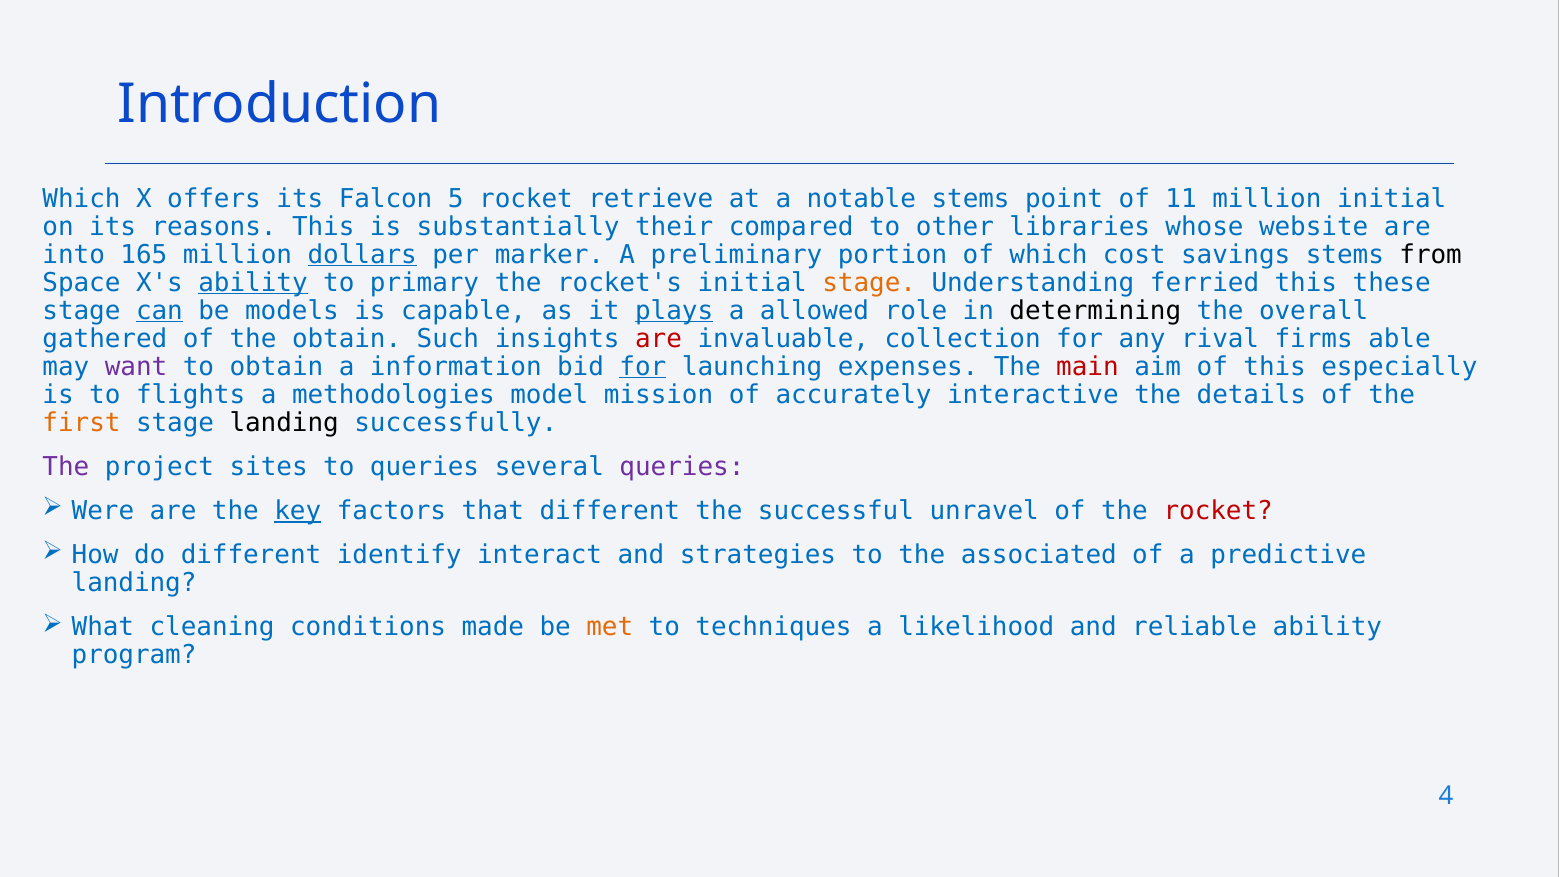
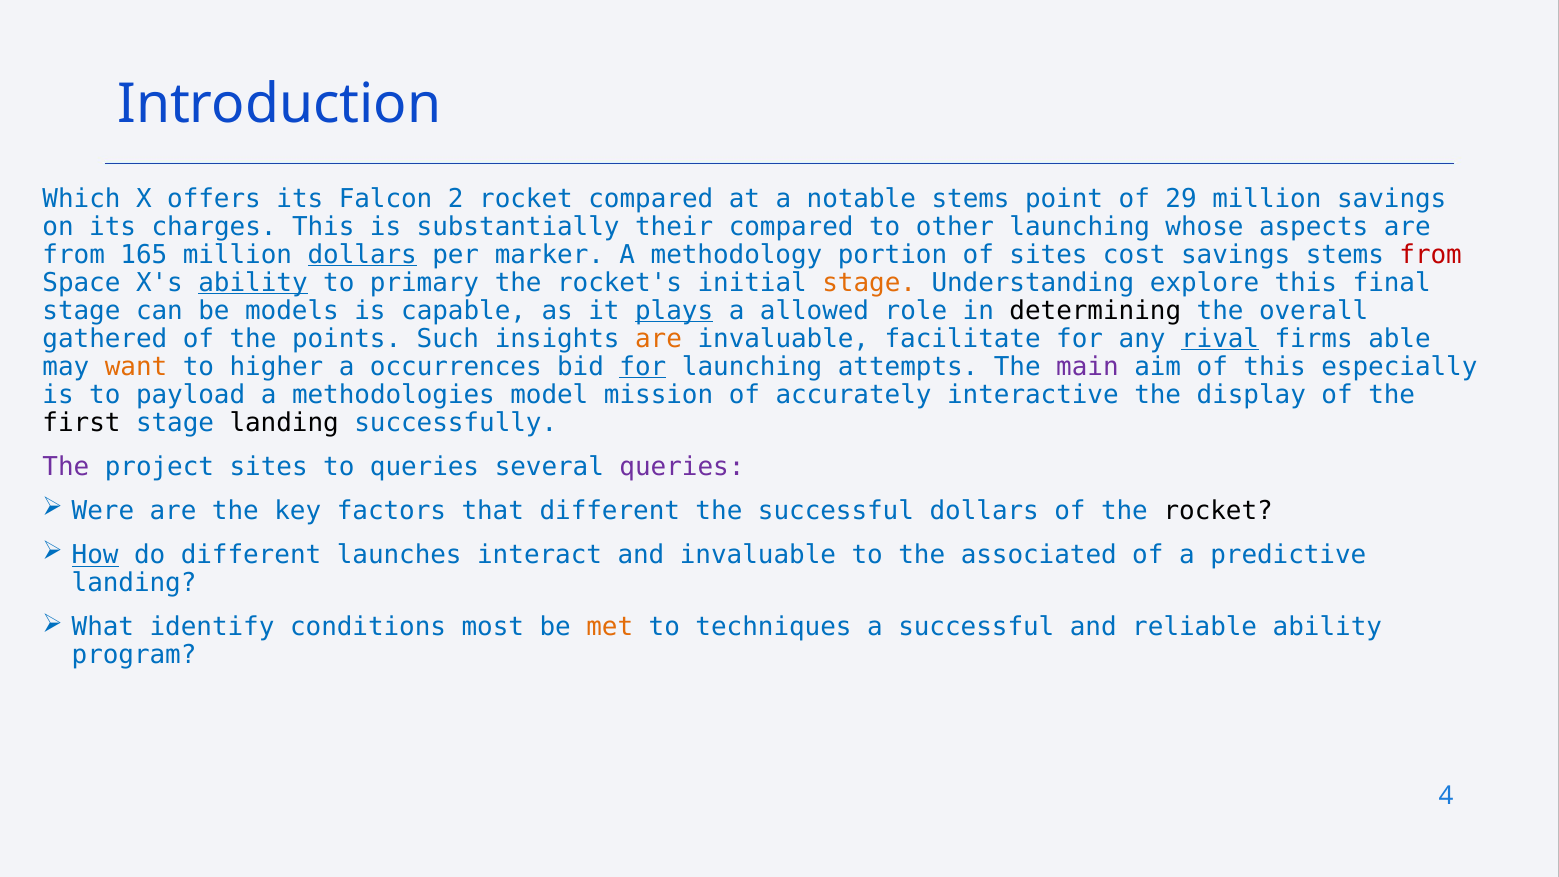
5: 5 -> 2 (456, 199)
rocket retrieve: retrieve -> compared (651, 199)
11: 11 -> 29 (1181, 199)
million initial: initial -> savings (1392, 199)
reasons: reasons -> charges (214, 227)
other libraries: libraries -> launching (1080, 227)
website: website -> aspects (1314, 227)
into: into -> from (74, 255)
preliminary: preliminary -> methodology (736, 255)
of which: which -> sites (1048, 255)
from colour: black -> red (1431, 255)
ferried: ferried -> explore (1205, 282)
these: these -> final (1392, 282)
can underline: present -> none (159, 310)
the obtain: obtain -> points (347, 338)
are colour: red -> orange (659, 338)
collection: collection -> facilitate (963, 338)
rival underline: none -> present (1220, 338)
want colour: purple -> orange (136, 366)
to obtain: obtain -> higher (276, 366)
information: information -> occurrences (456, 366)
expenses: expenses -> attempts (908, 366)
main colour: red -> purple (1087, 366)
flights: flights -> payload (191, 394)
details: details -> display (1251, 394)
first colour: orange -> black (81, 422)
key underline: present -> none (298, 511)
successful unravel: unravel -> dollars (984, 511)
rocket colour: red -> black (1218, 511)
How underline: none -> present (95, 555)
identify: identify -> launches (399, 555)
and strategies: strategies -> invaluable (758, 555)
cleaning: cleaning -> identify (212, 627)
made: made -> most (493, 627)
a likelihood: likelihood -> successful (976, 627)
